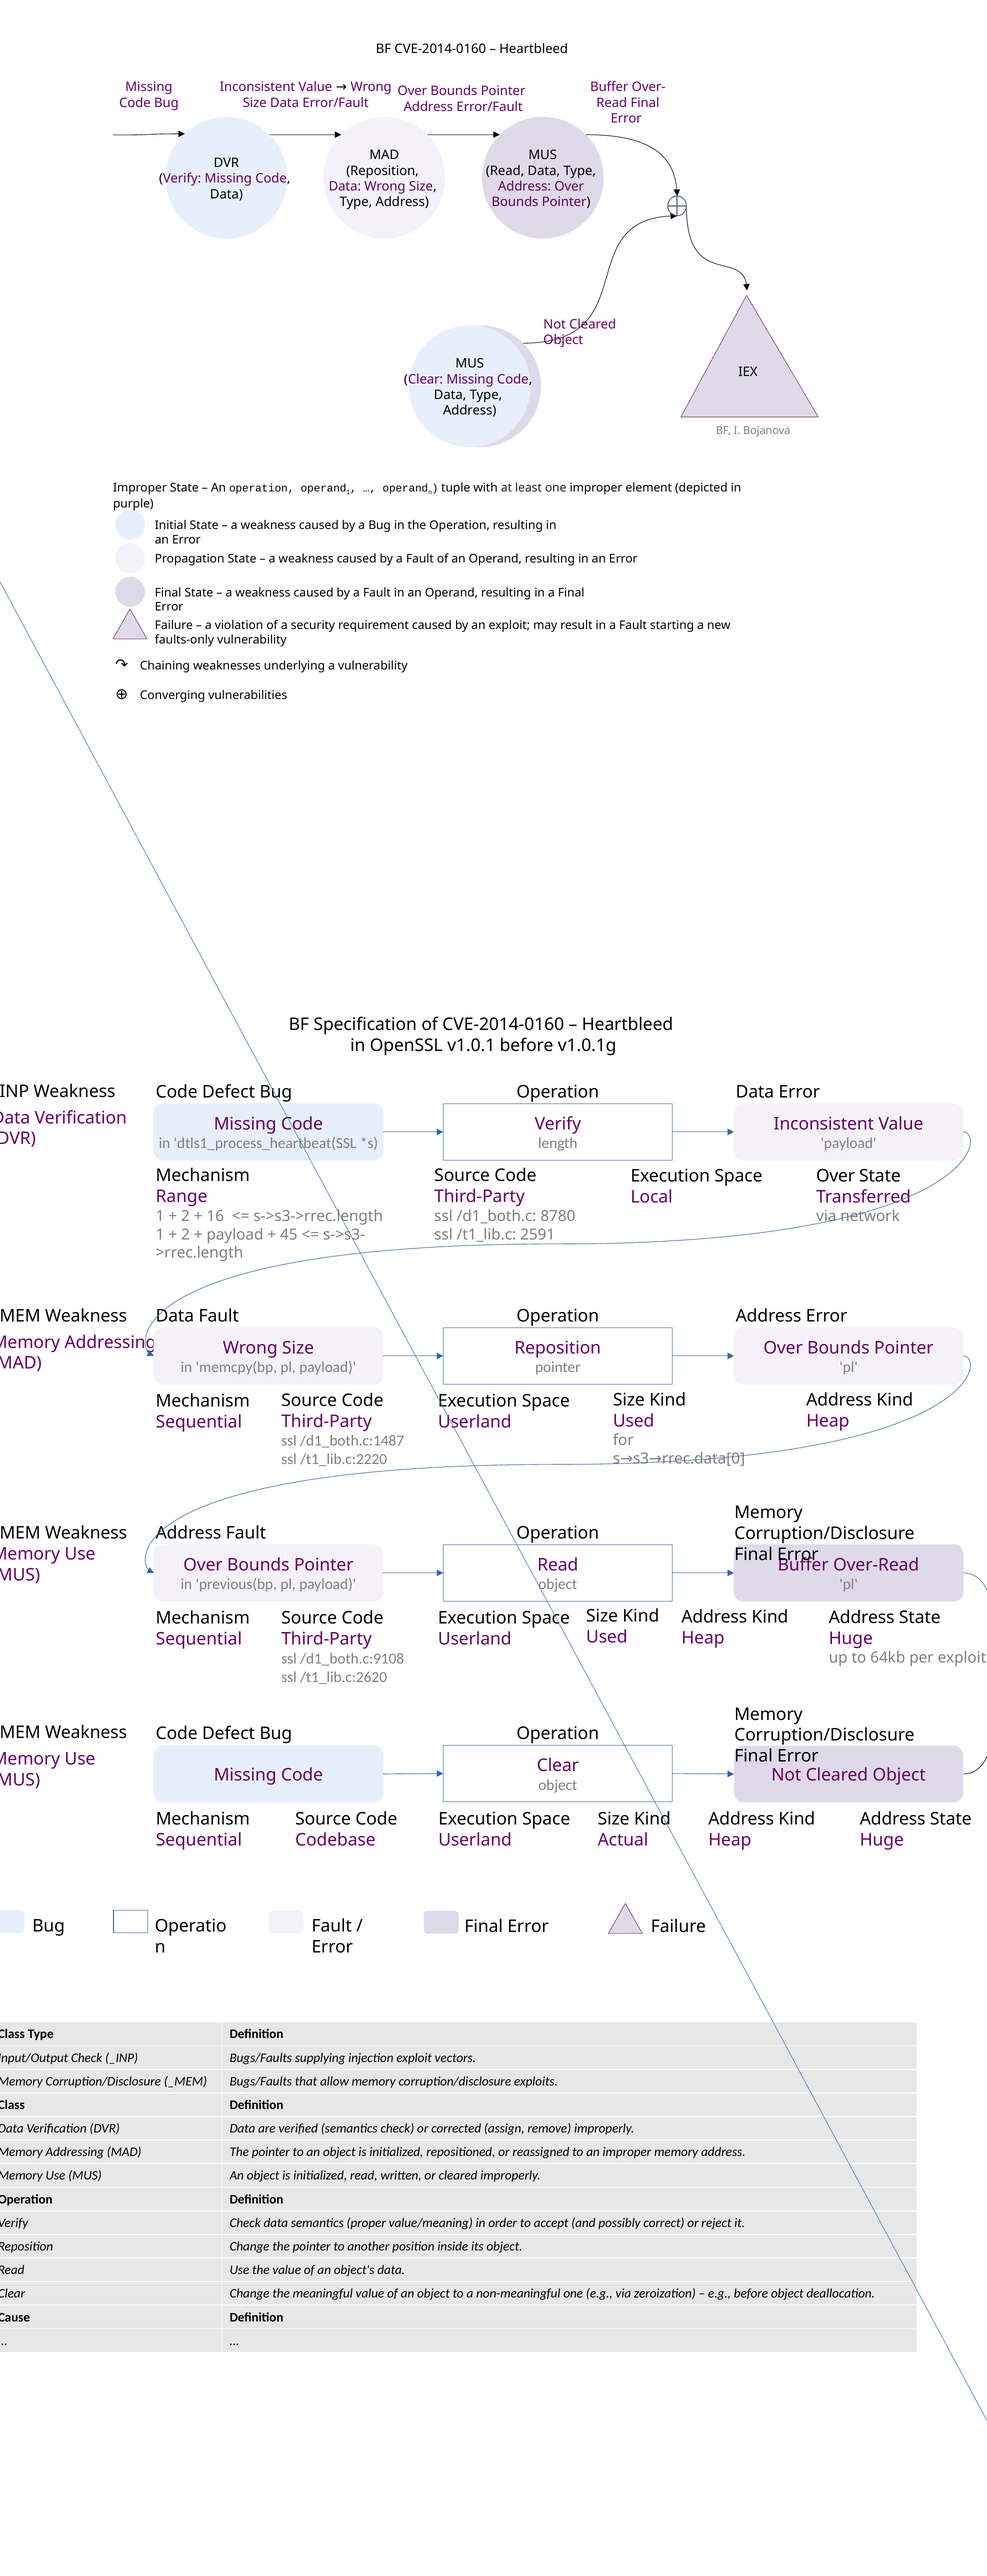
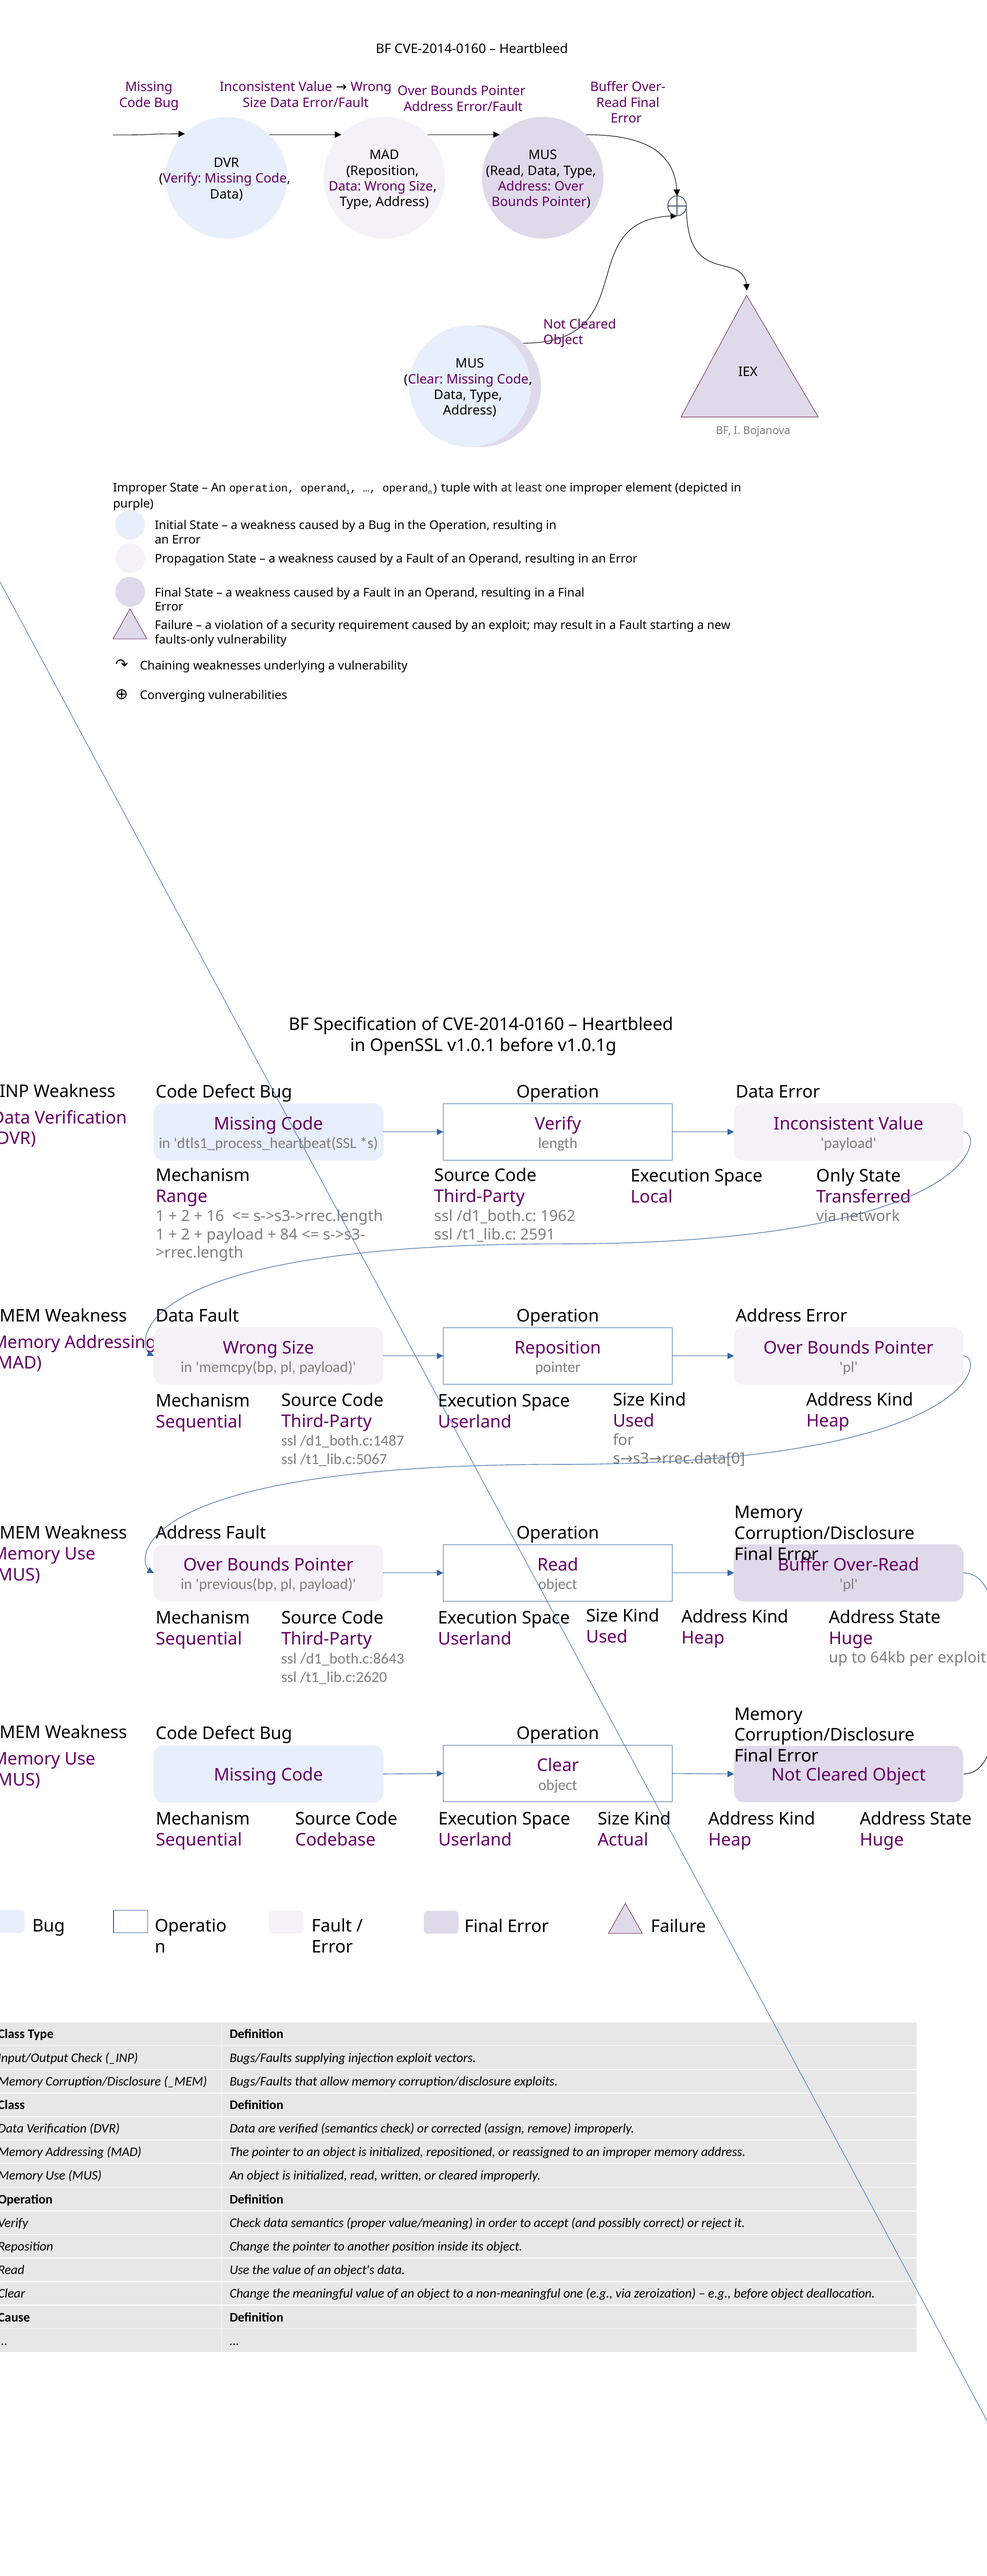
Over: Over -> Only (835, 1175)
8780: 8780 -> 1962 (558, 1216)
45: 45 -> 84 (289, 1234)
/t1_lib.c:2220: /t1_lib.c:2220 -> /t1_lib.c:5067 (344, 1458)
/d1_both.c:9108: /d1_both.c:9108 -> /d1_both.c:8643 (352, 1658)
